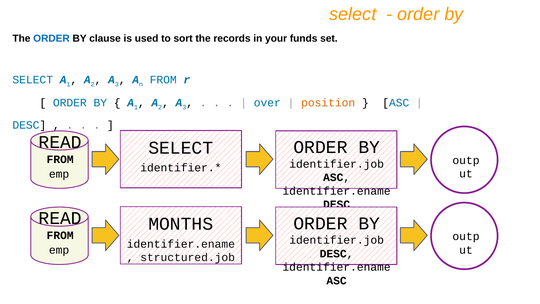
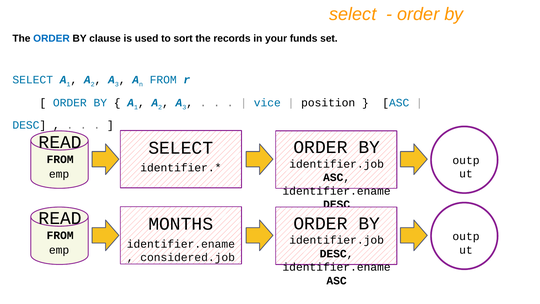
over: over -> vice (267, 103)
position colour: orange -> black (328, 103)
structured.job: structured.job -> considered.job (188, 257)
